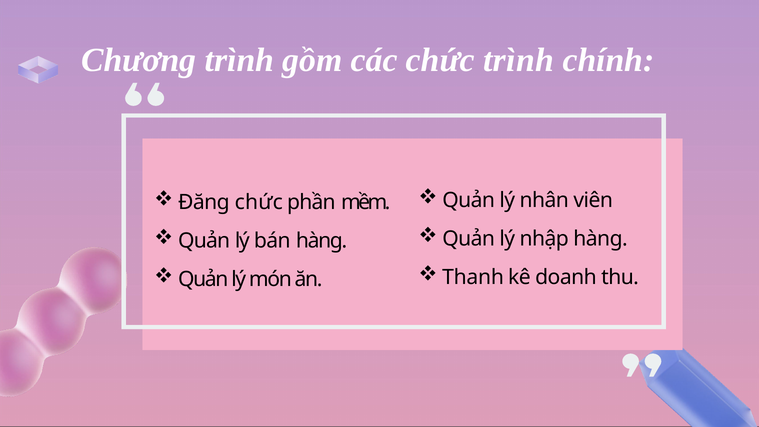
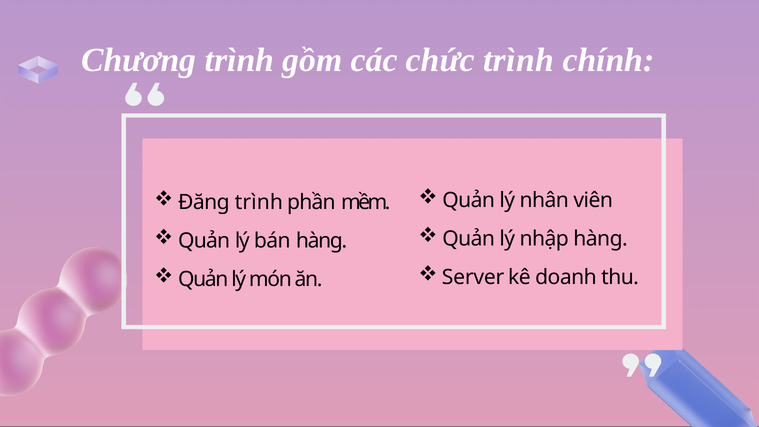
Đăng chức: chức -> trình (259, 202)
Thanh: Thanh -> Server (473, 277)
